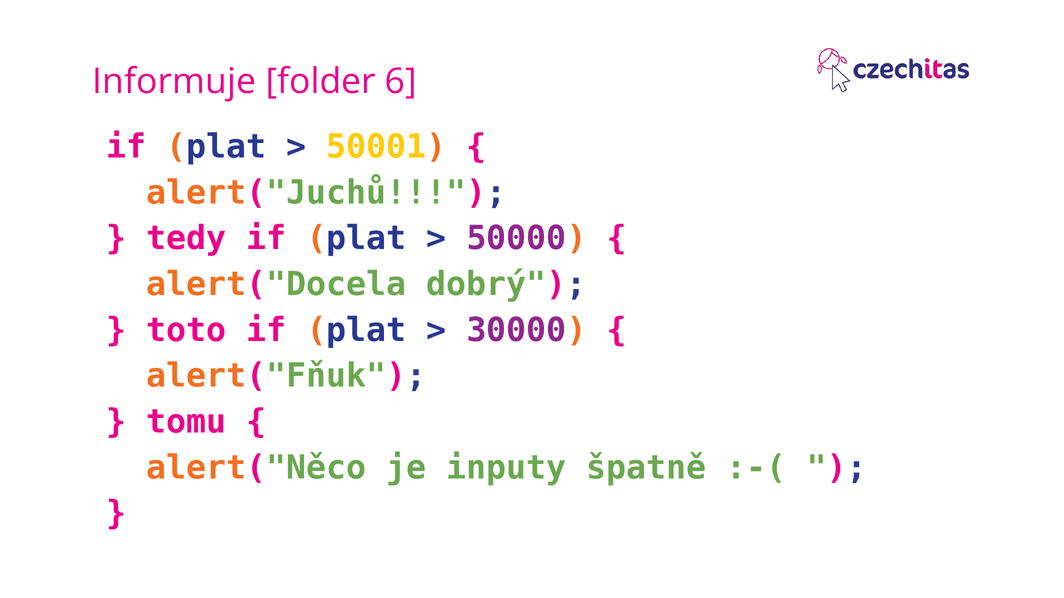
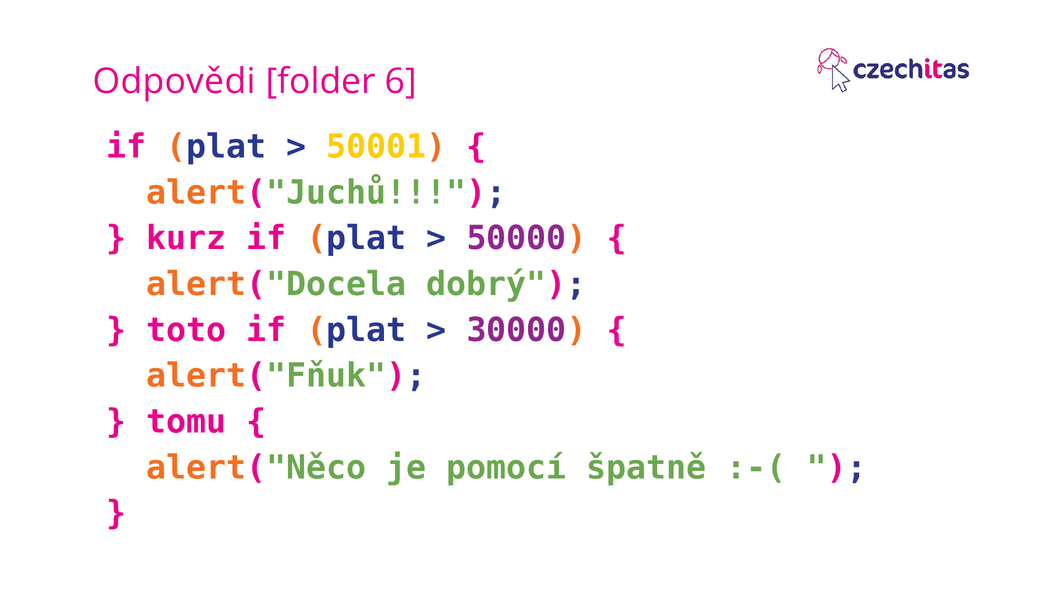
Informuje: Informuje -> Odpovědi (174, 82)
tedy: tedy -> kurz (186, 239)
inputy: inputy -> pomocí (506, 468)
